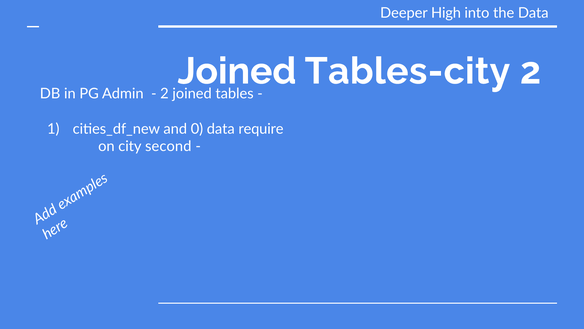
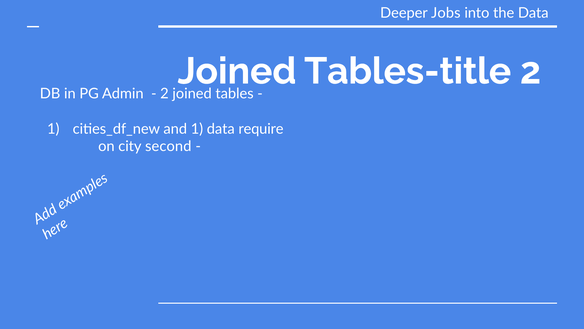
High: High -> Jobs (446, 13)
Tables-city: Tables-city -> Tables-title (408, 71)
and 0: 0 -> 1 (197, 129)
